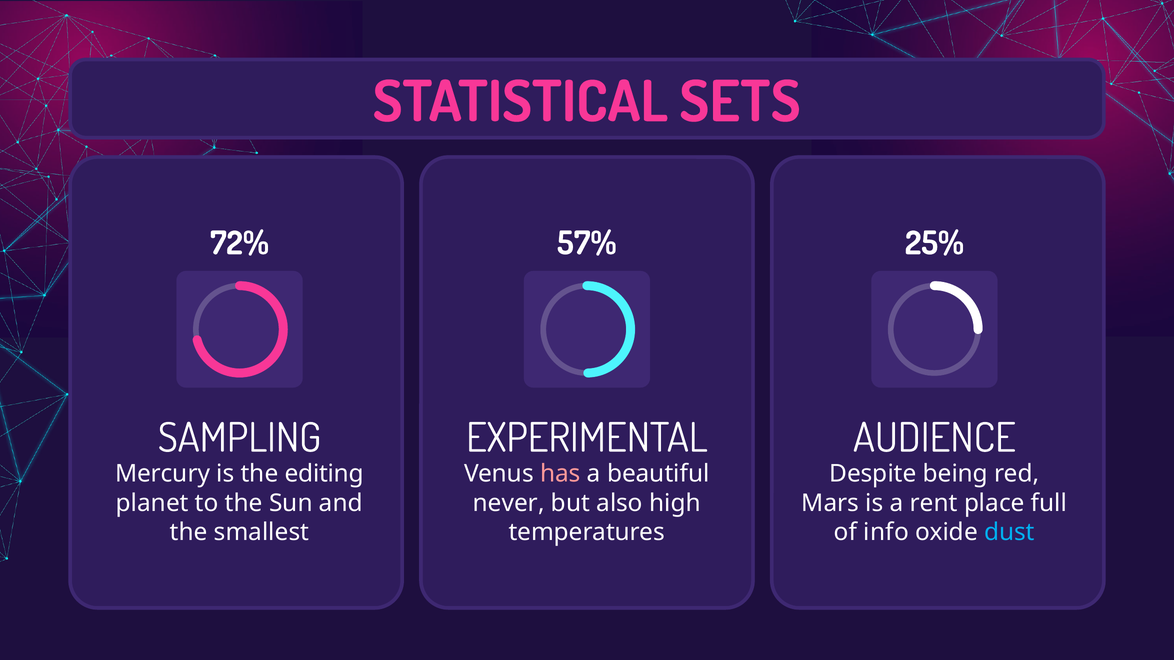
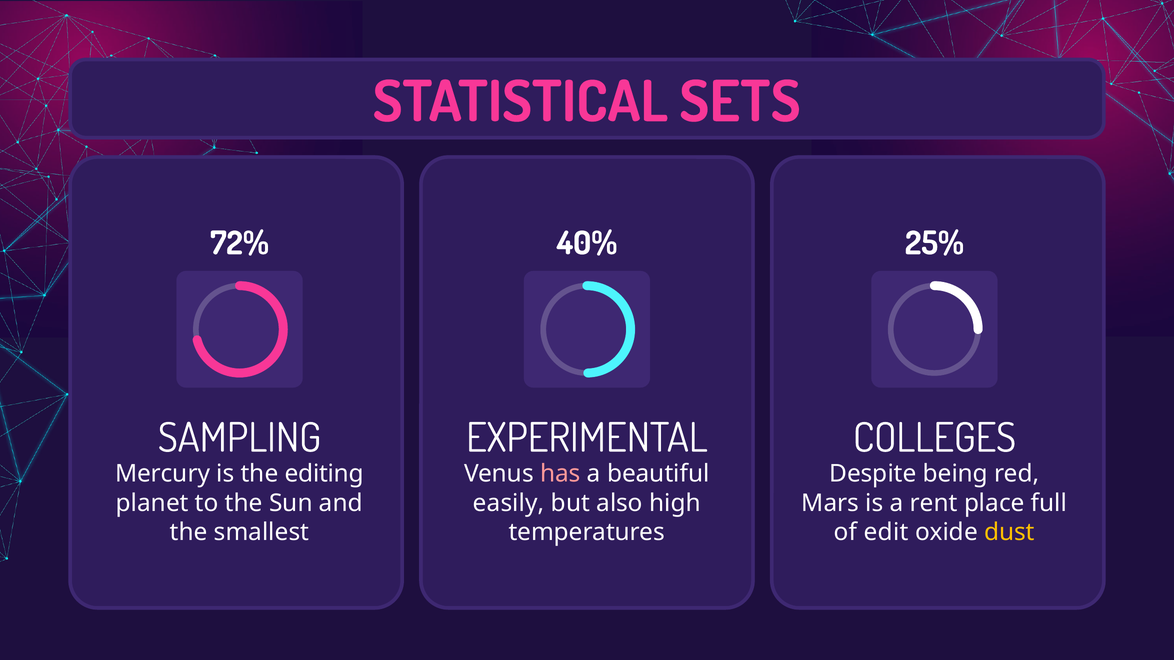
57%: 57% -> 40% (587, 244)
AUDIENCE: AUDIENCE -> COLLEGES (935, 439)
never: never -> easily (509, 503)
info: info -> edit (886, 533)
dust colour: light blue -> yellow (1009, 533)
